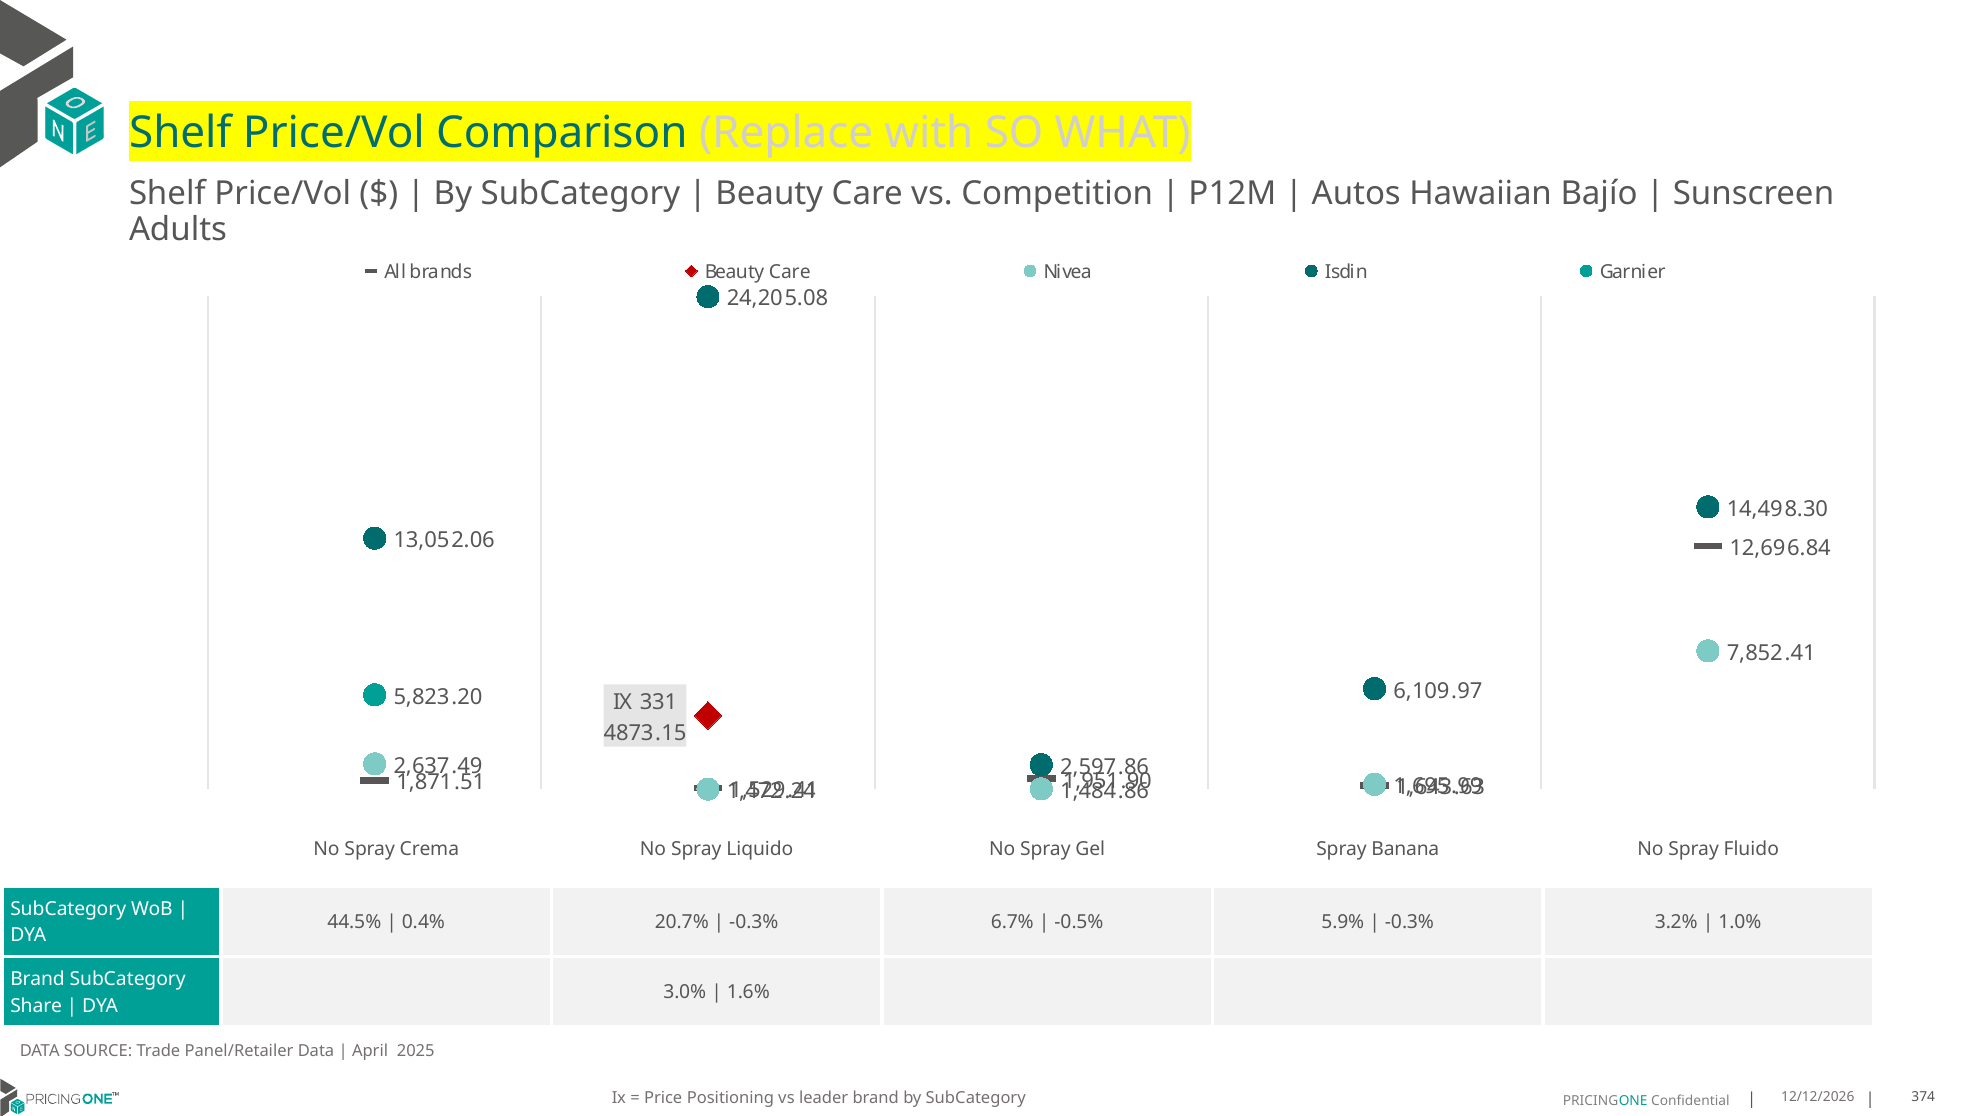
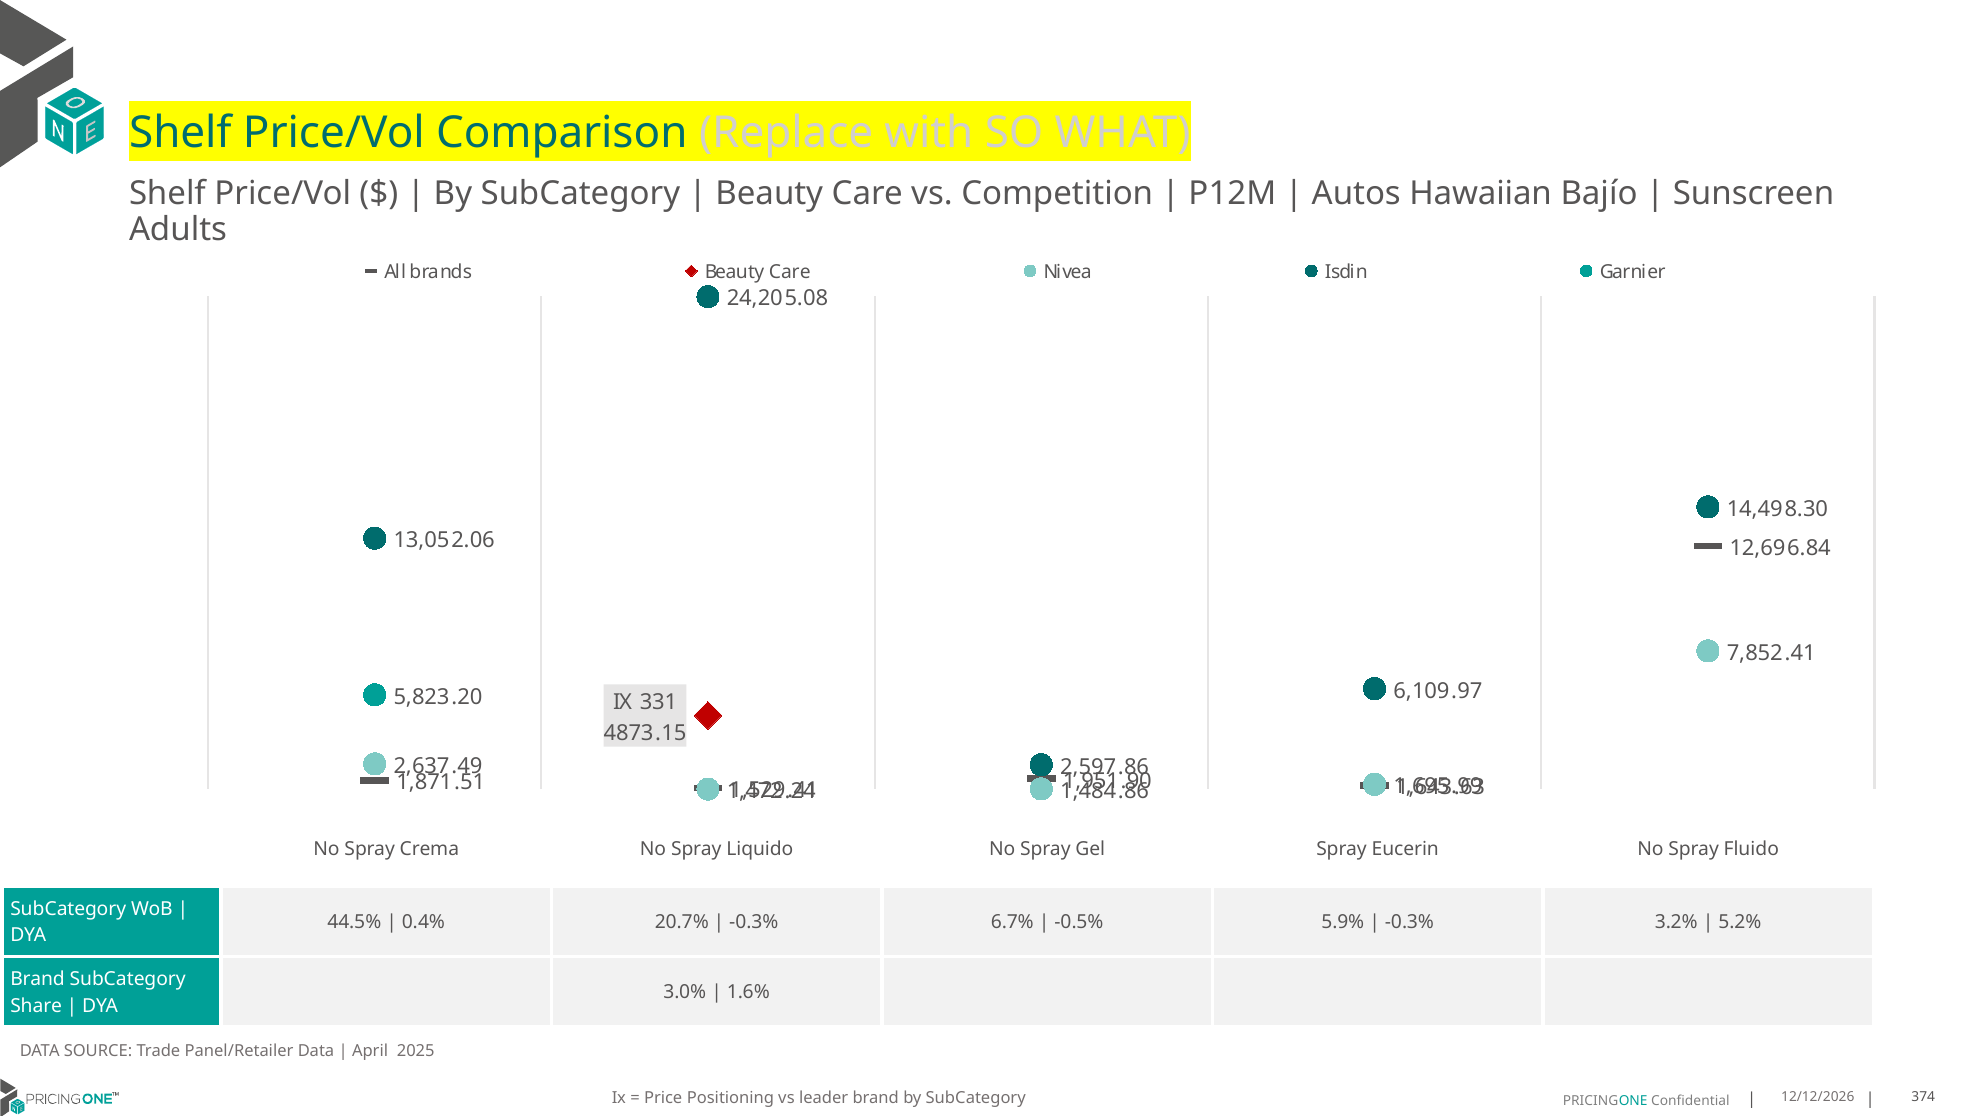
Banana: Banana -> Eucerin (1405, 849)
1.0%: 1.0% -> 5.2% (1740, 922)
